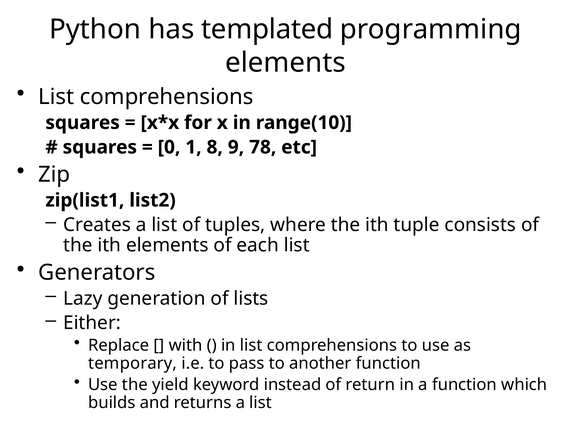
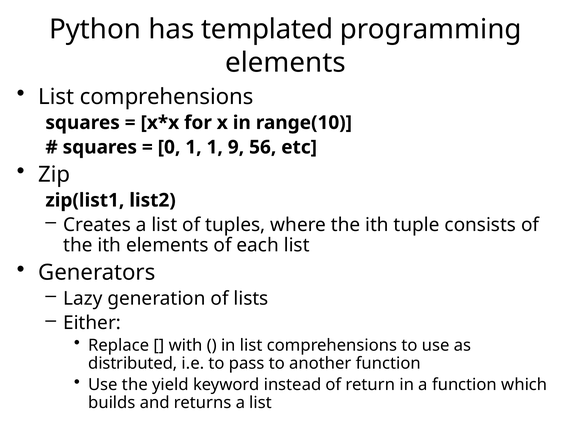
1 8: 8 -> 1 (215, 147)
78: 78 -> 56 (263, 147)
temporary: temporary -> distributed (133, 363)
